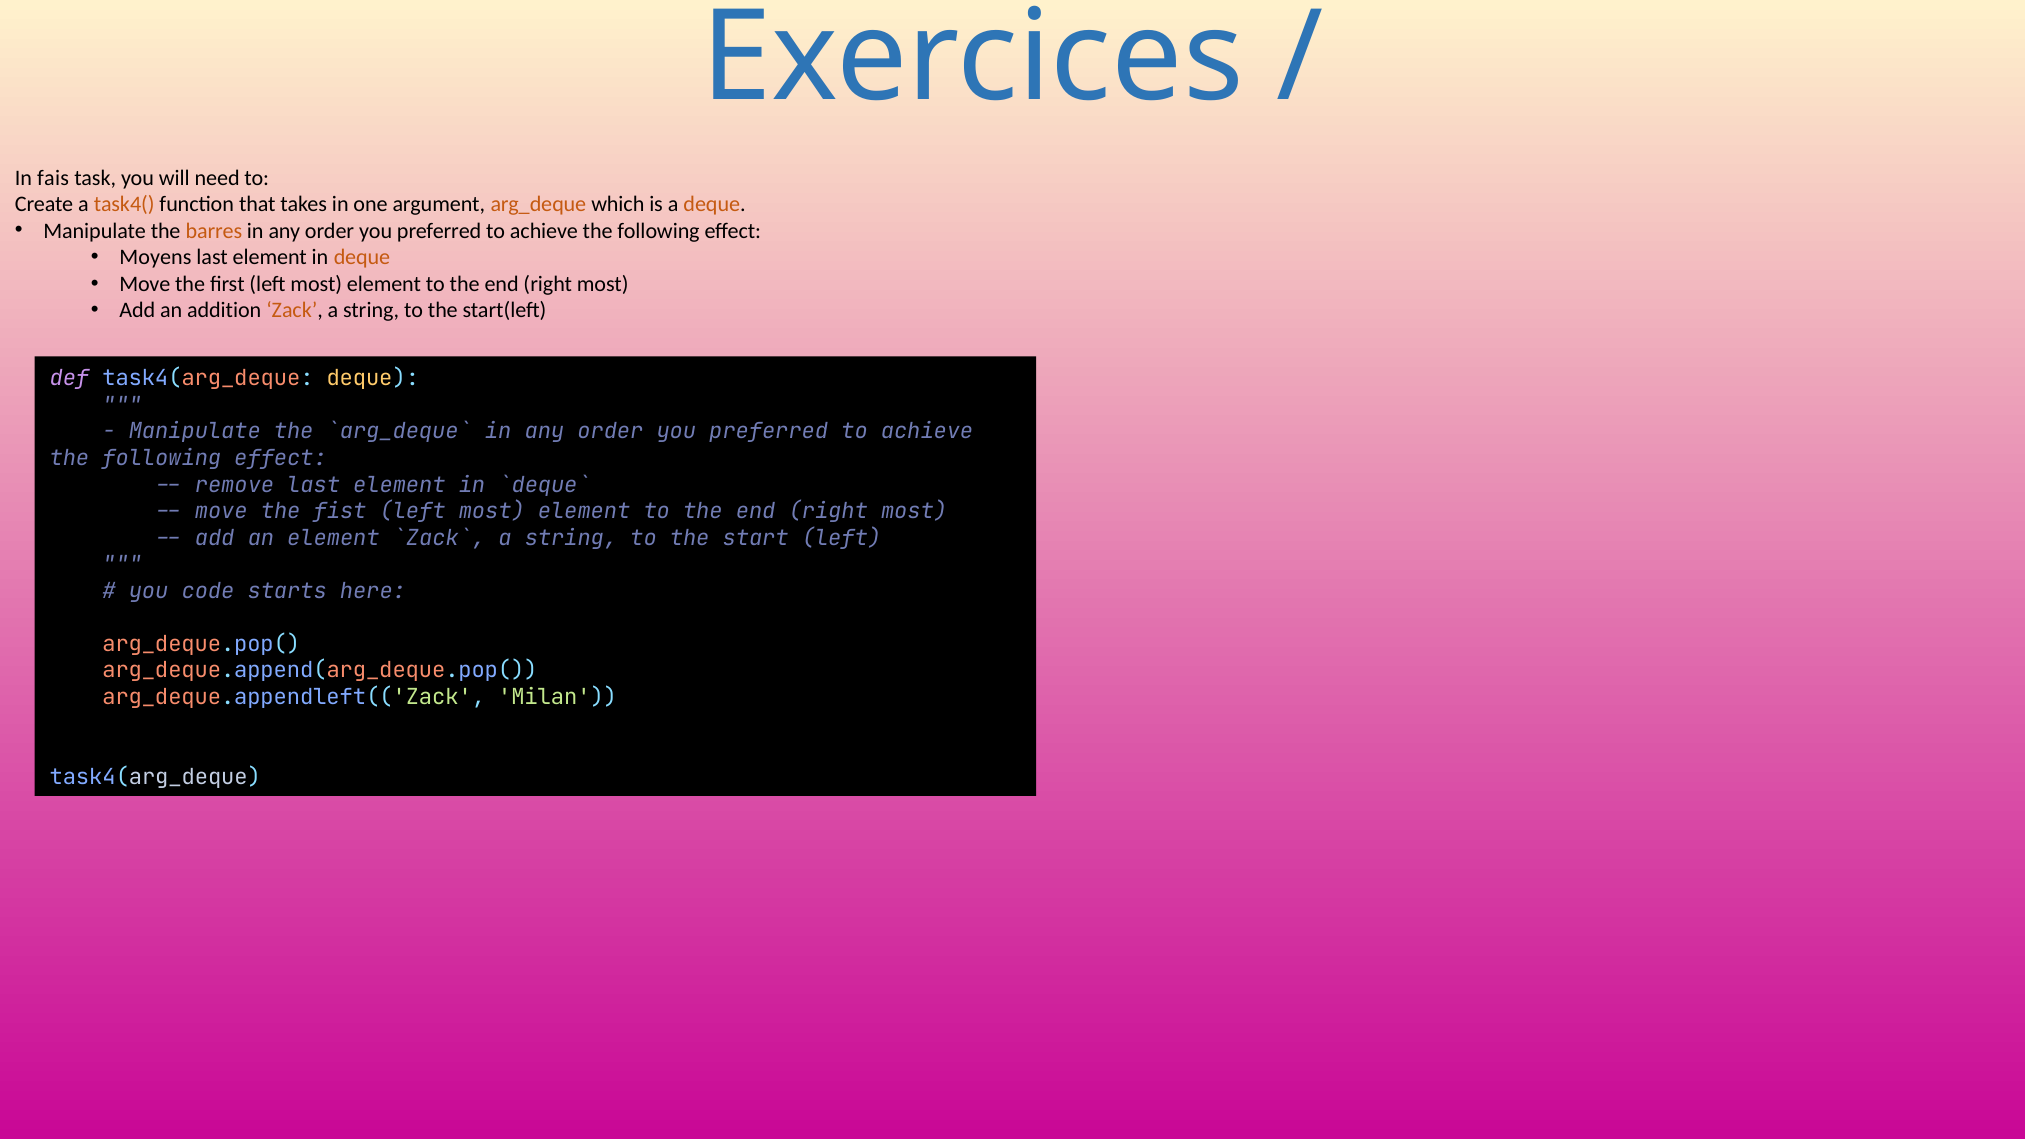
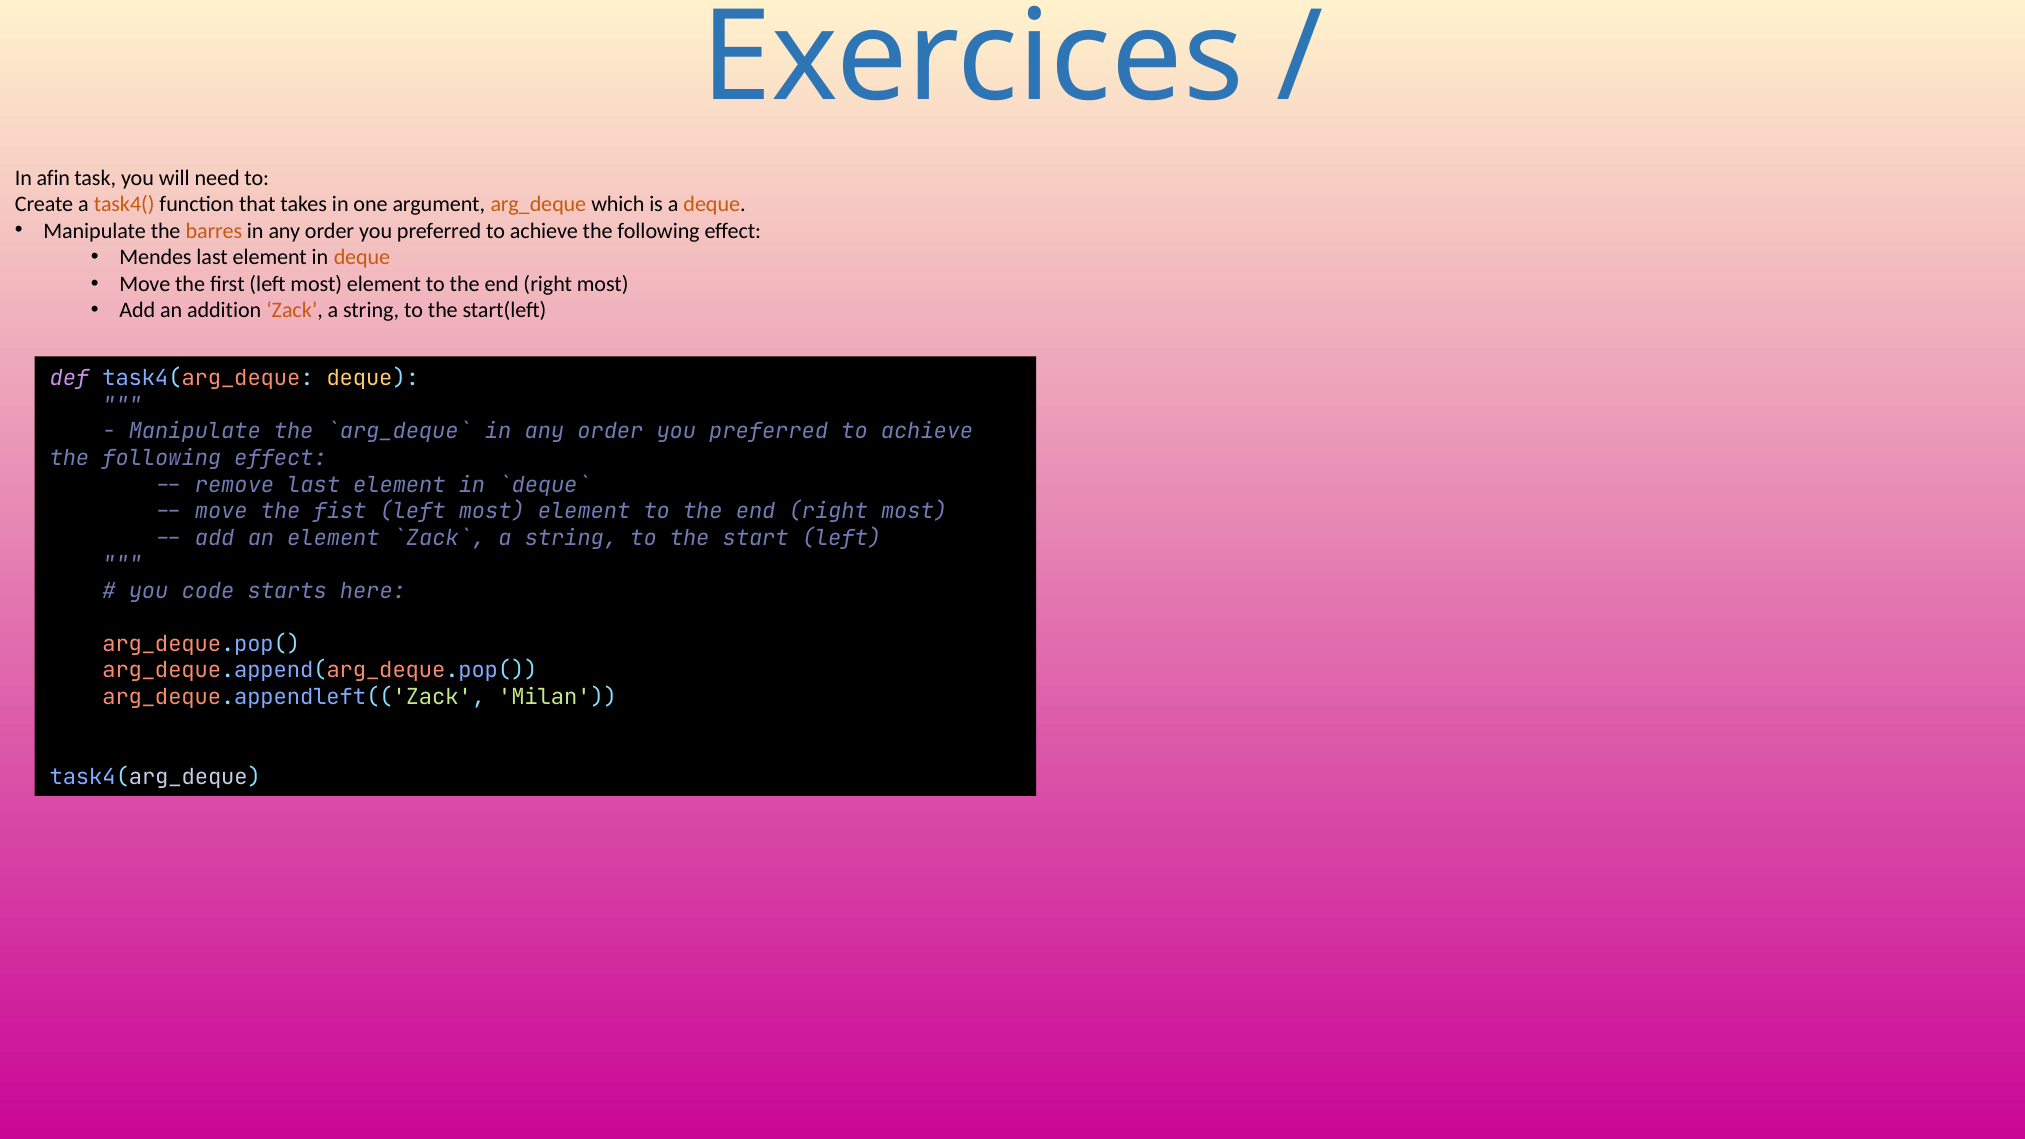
fais: fais -> afin (53, 178)
Moyens: Moyens -> Mendes (155, 257)
